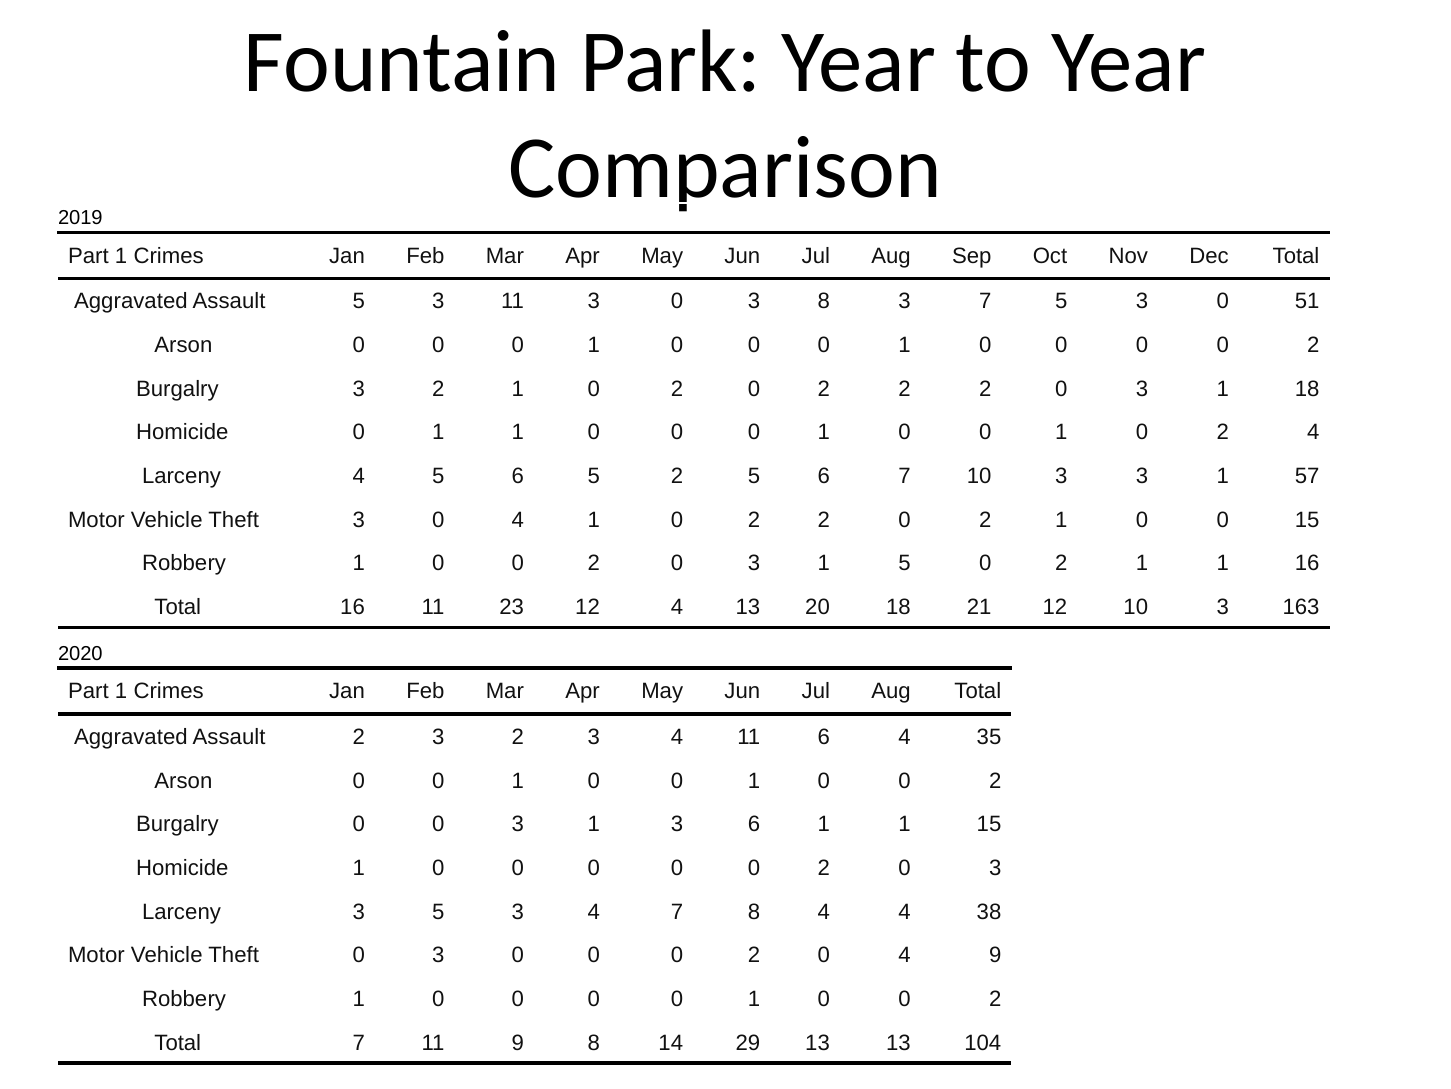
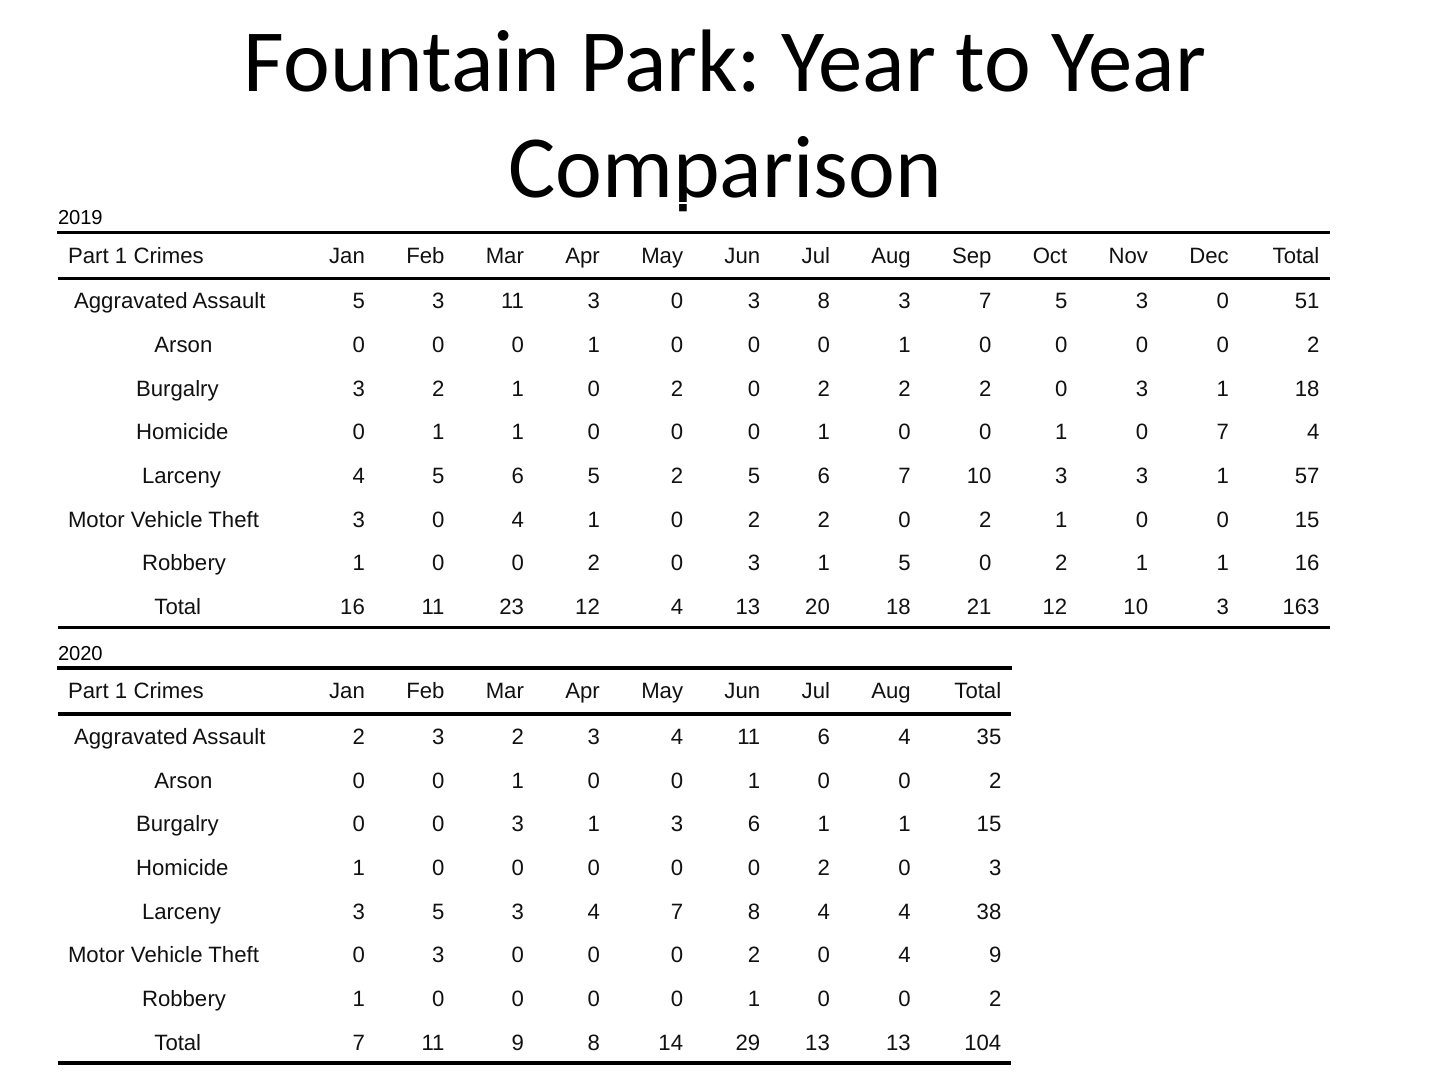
0 1 0 2: 2 -> 7 (1223, 432)
